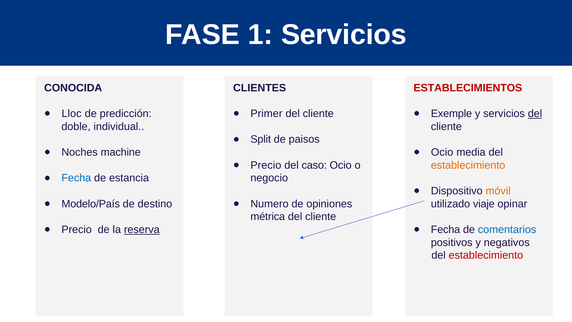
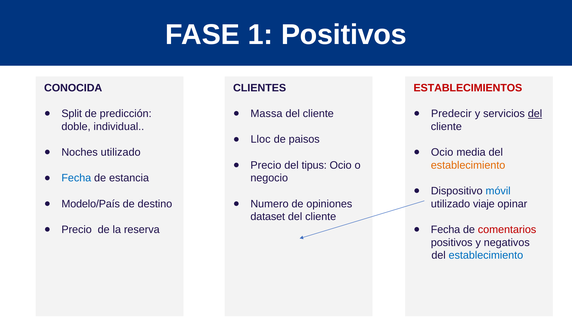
1 Servicios: Servicios -> Positivos (344, 35)
Lloc: Lloc -> Split (72, 114)
Primer: Primer -> Massa (266, 114)
Exemple: Exemple -> Predecir (451, 114)
Split: Split -> Lloc (261, 139)
Noches machine: machine -> utilizado (121, 152)
caso: caso -> tipus (314, 165)
móvil colour: orange -> blue (498, 191)
métrica: métrica -> dataset (268, 217)
reserva underline: present -> none (142, 229)
comentarios colour: blue -> red (507, 229)
establecimiento colour: red -> blue (486, 255)
